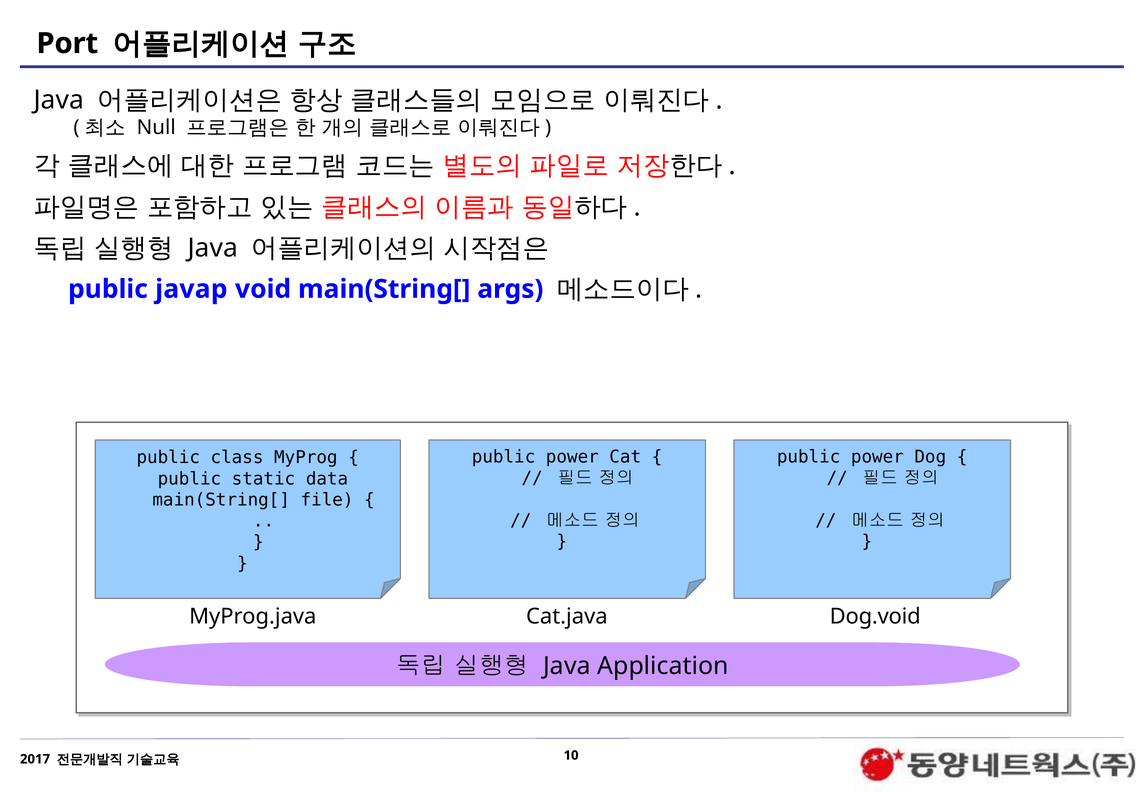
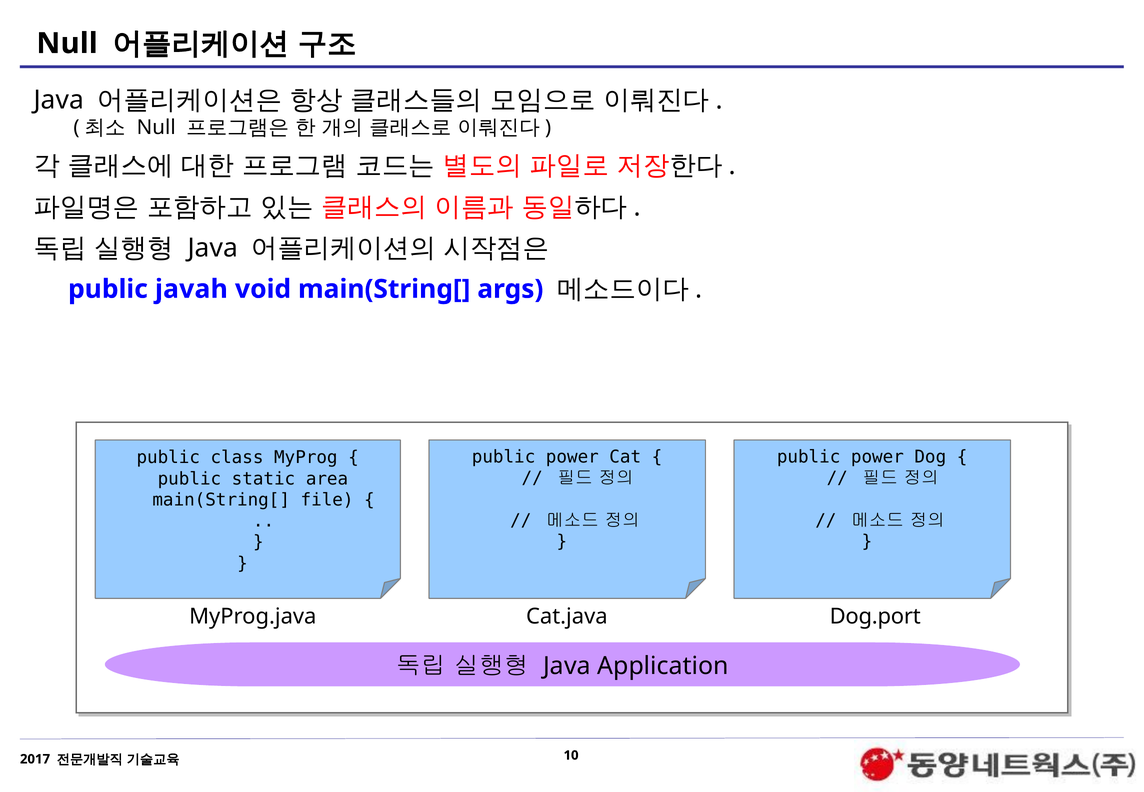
Port: Port -> Null (67, 43)
javap: javap -> javah (191, 289)
data: data -> area (327, 479)
Dog.void: Dog.void -> Dog.port (875, 616)
